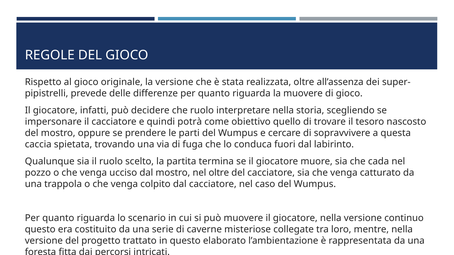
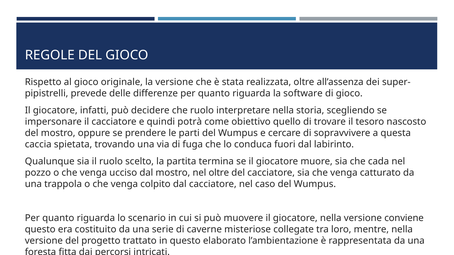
la muovere: muovere -> software (303, 93)
continuo: continuo -> conviene (404, 218)
